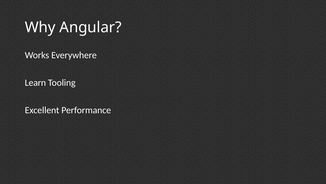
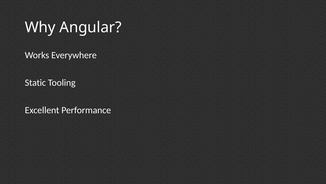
Learn: Learn -> Static (35, 82)
